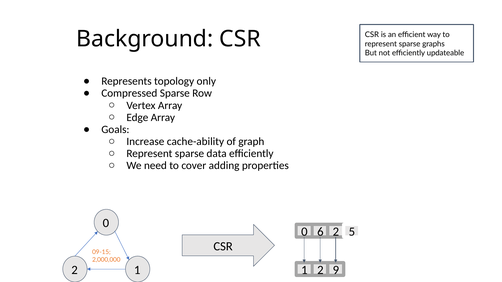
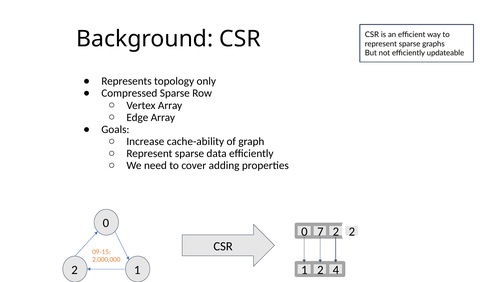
6: 6 -> 7 (320, 232)
2 5: 5 -> 2 (352, 232)
9: 9 -> 4 (336, 270)
